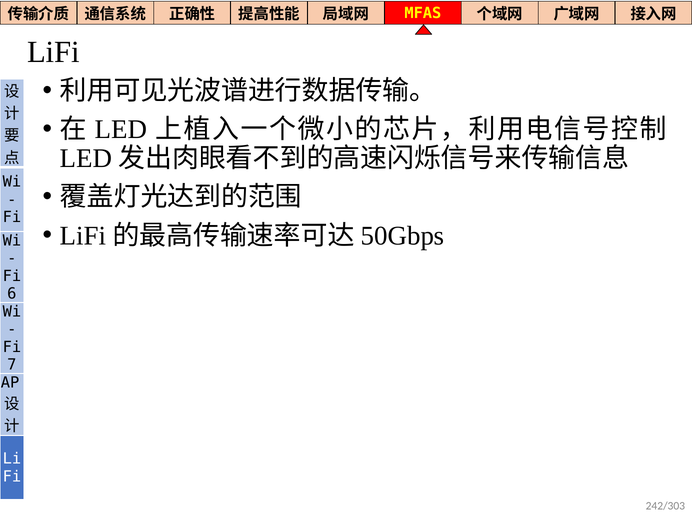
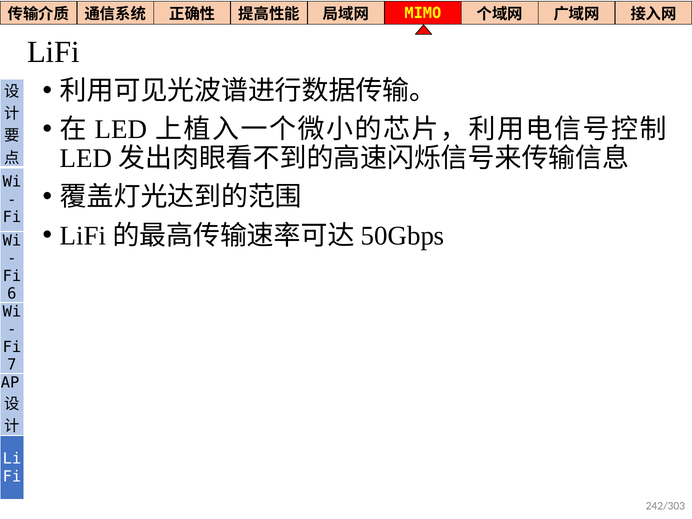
MFAS: MFAS -> MIMO (423, 13)
